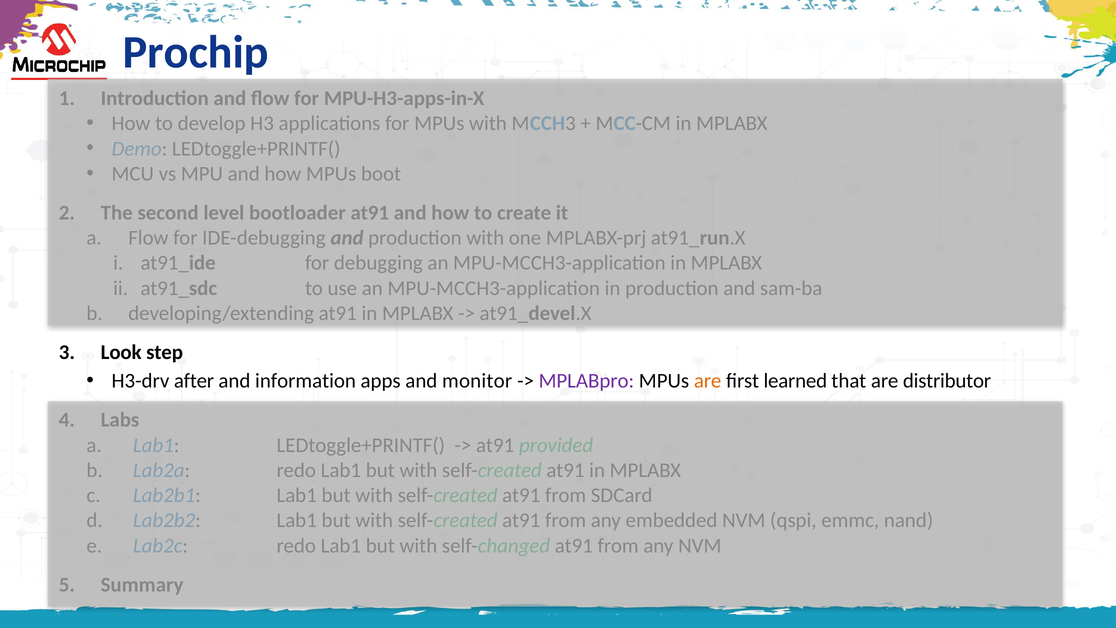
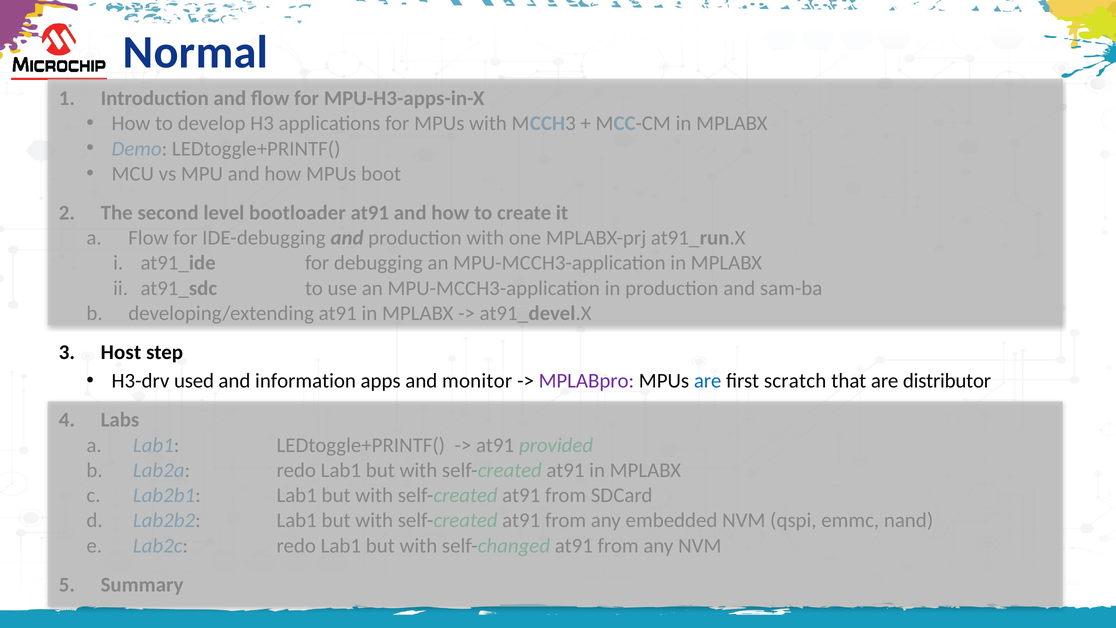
Prochip: Prochip -> Normal (196, 53)
Look: Look -> Host (121, 352)
after: after -> used (194, 381)
are colour: orange -> blue (708, 381)
learned: learned -> scratch (795, 381)
